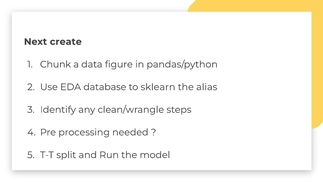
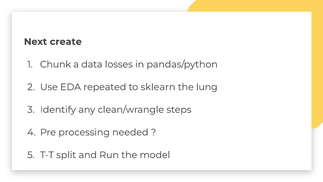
figure: figure -> losses (119, 64)
database: database -> repeated (105, 87)
alias: alias -> lung (207, 87)
